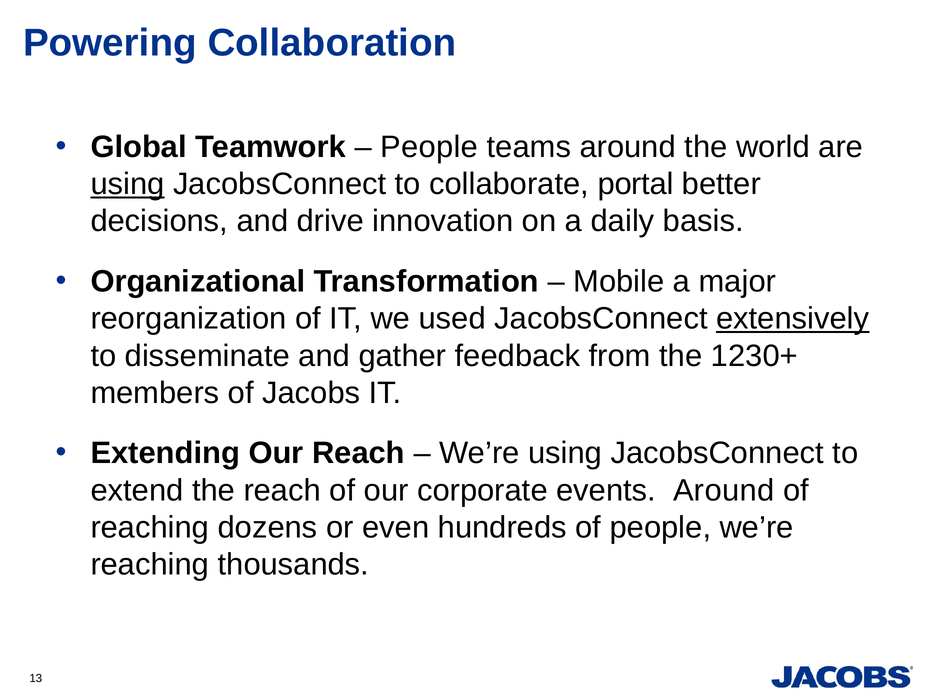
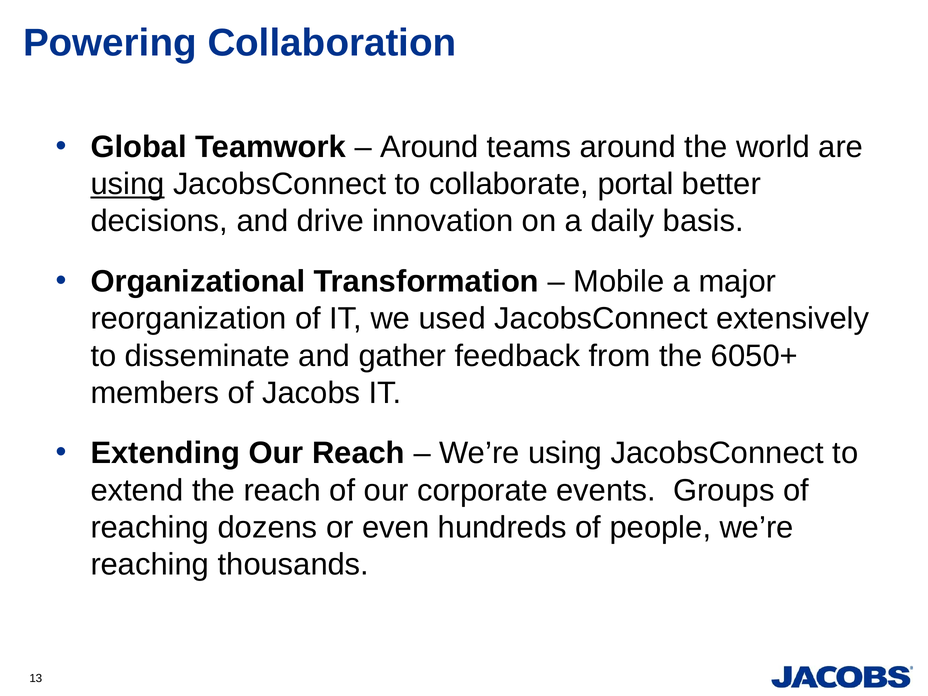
People: People -> Around (429, 147)
extensively underline: present -> none (793, 319)
1230+: 1230+ -> 6050+ (754, 356)
events Around: Around -> Groups (724, 490)
